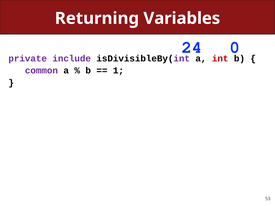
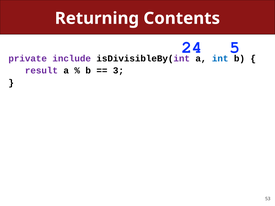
Variables: Variables -> Contents (182, 18)
0: 0 -> 5 (235, 47)
int colour: red -> blue (220, 59)
common: common -> result (41, 71)
1: 1 -> 3 (118, 71)
